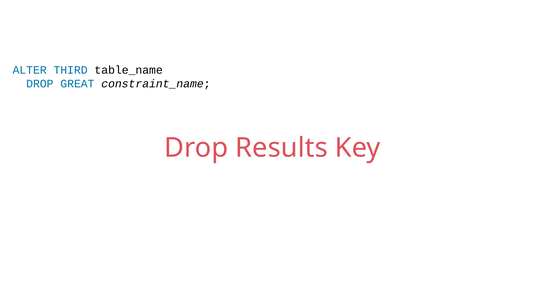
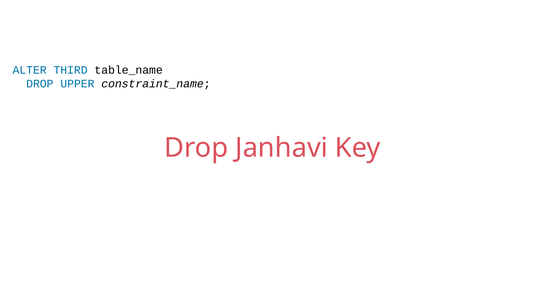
GREAT: GREAT -> UPPER (77, 84)
Results: Results -> Janhavi (282, 148)
